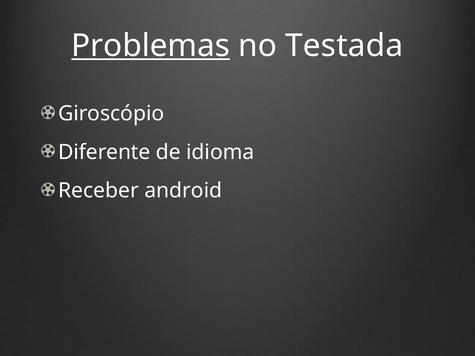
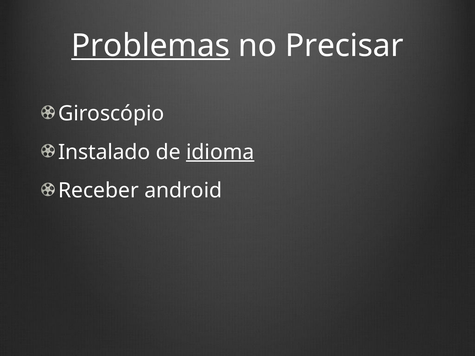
Testada: Testada -> Precisar (344, 46)
Diferente: Diferente -> Instalado (104, 152)
idioma underline: none -> present (220, 152)
